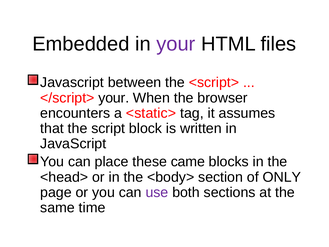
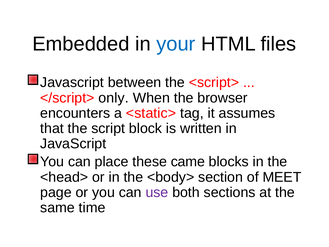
your colour: purple -> blue (176, 44)
</script> your: your -> only (114, 98)
ONLY: ONLY -> MEET (282, 177)
